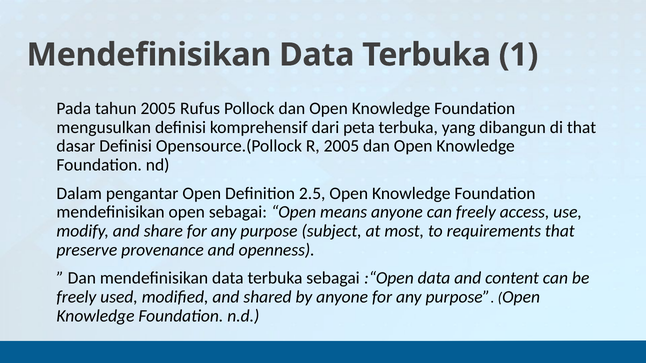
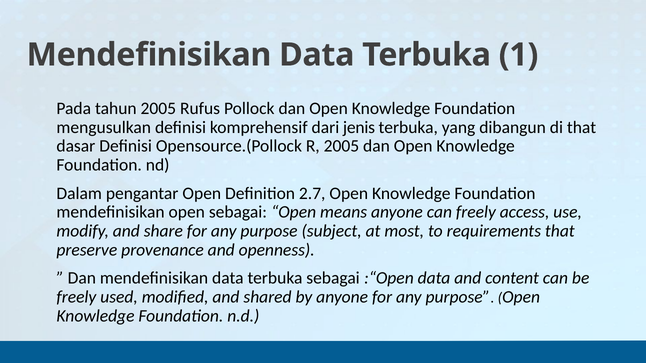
peta: peta -> jenis (359, 127)
2.5: 2.5 -> 2.7 (312, 193)
